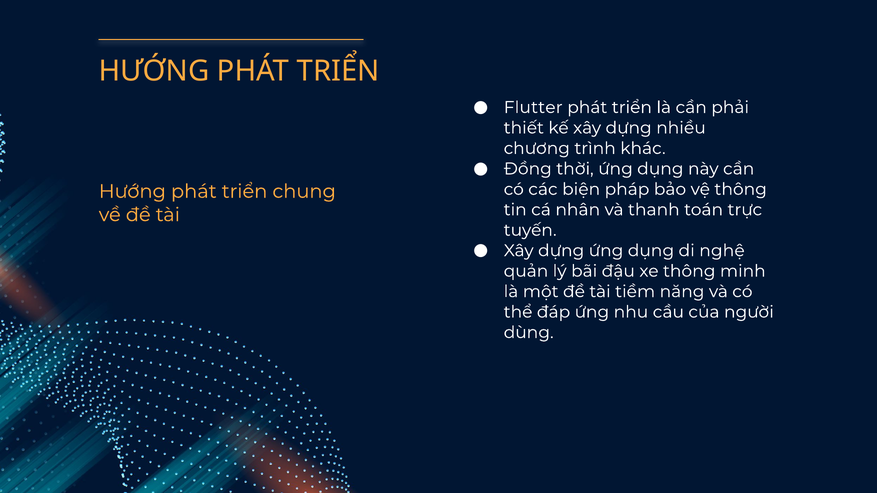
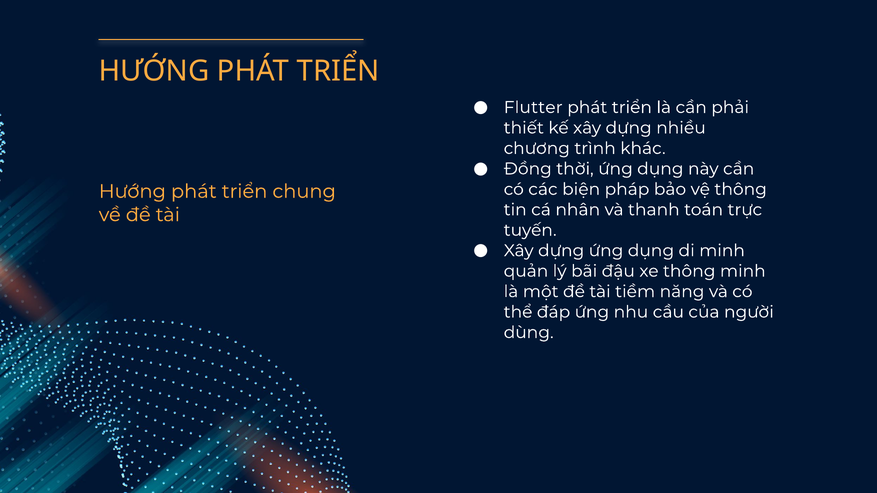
di nghệ: nghệ -> minh (722, 251)
